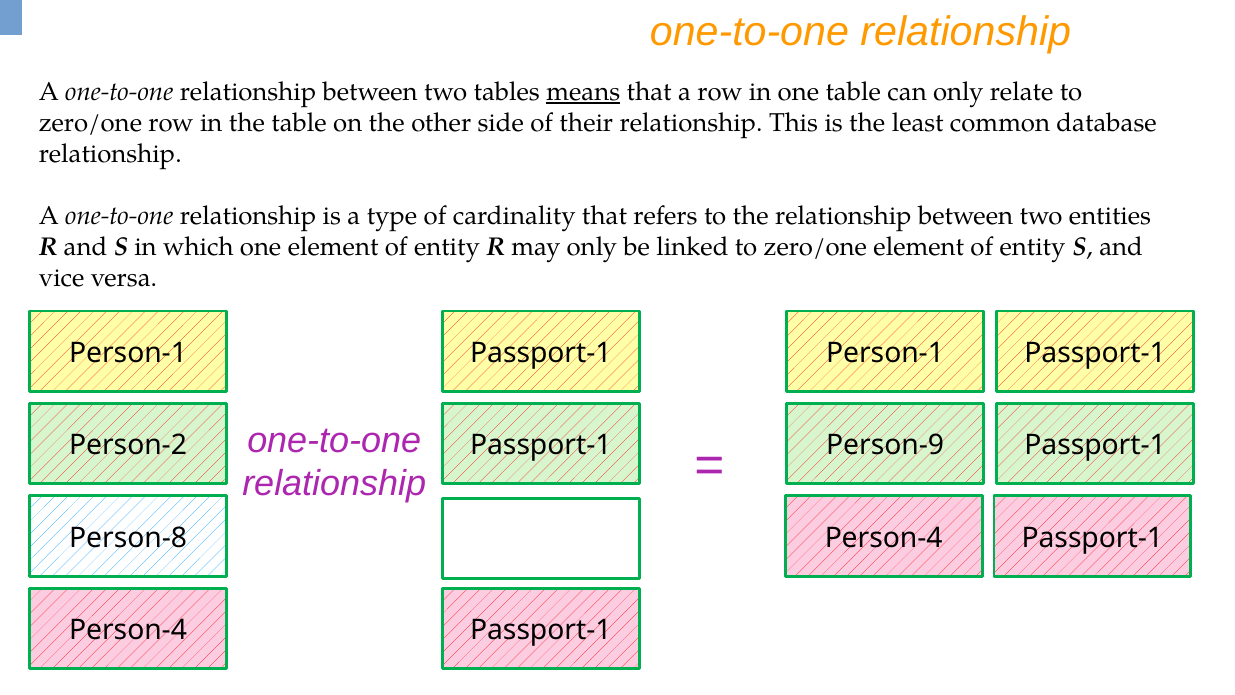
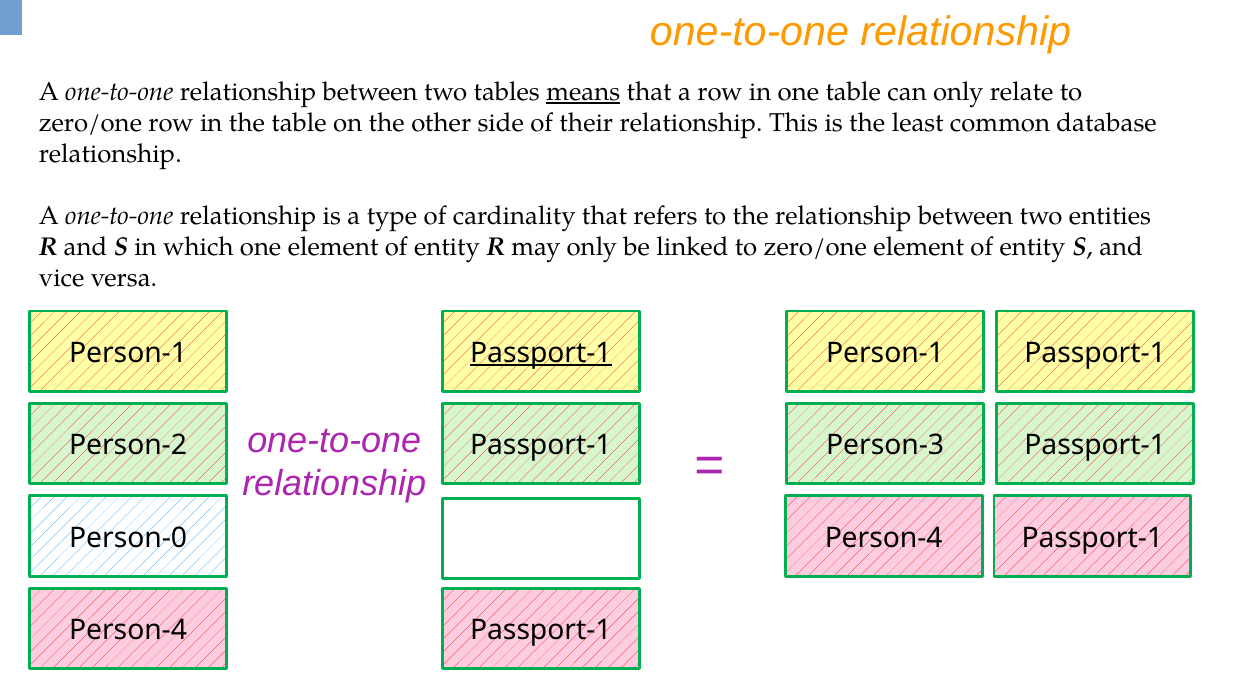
Passport-1 underline: none -> present (541, 353)
Person-9: Person-9 -> Person-3 (885, 445)
Person-8: Person-8 -> Person-0 (128, 538)
